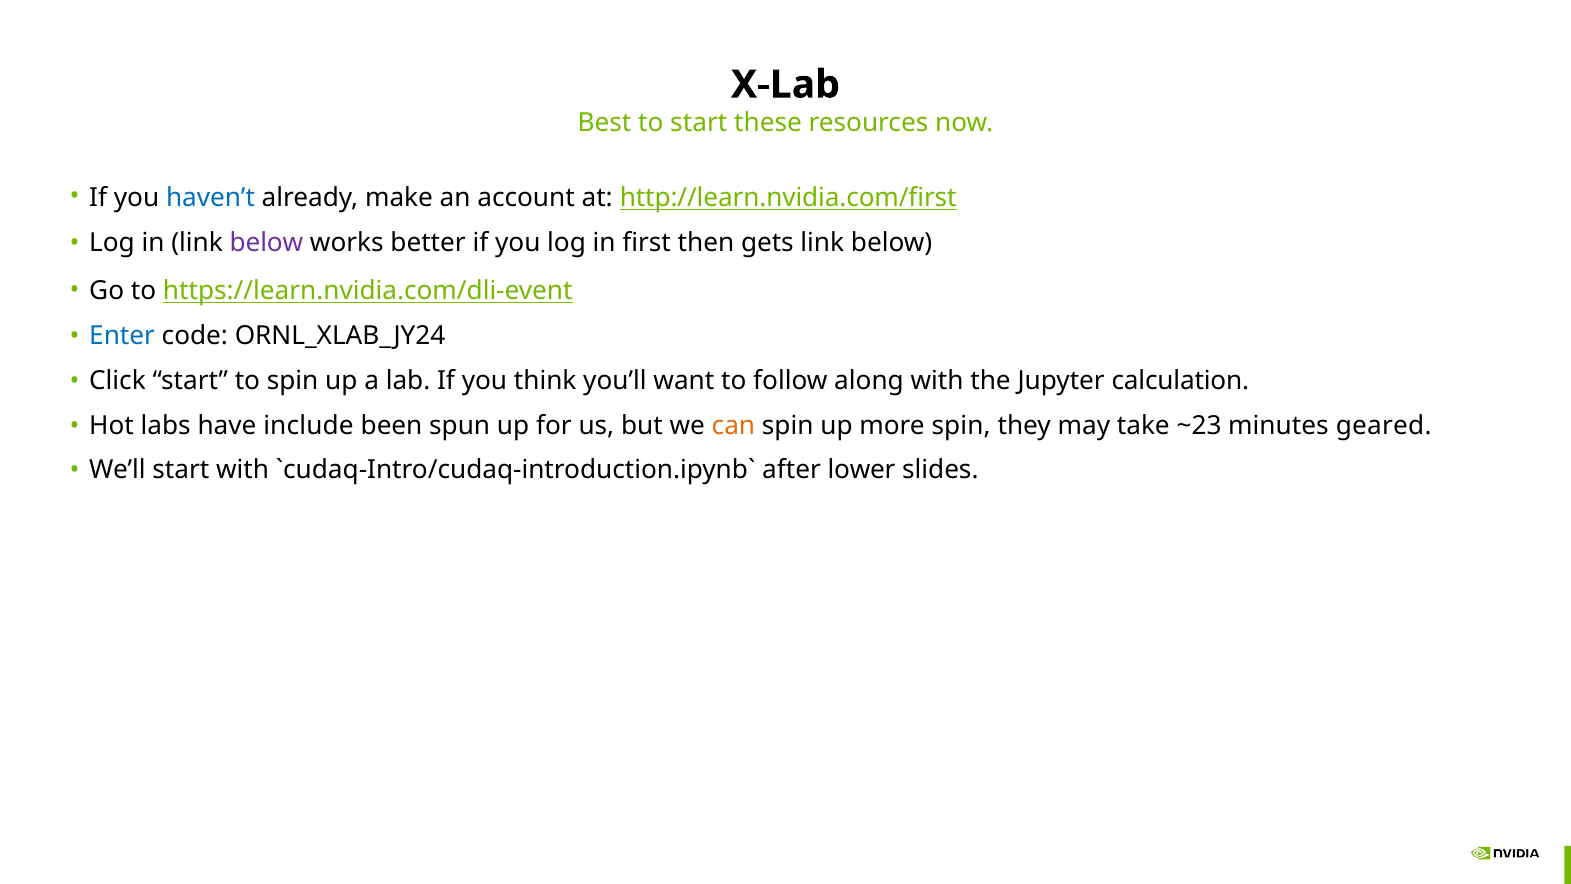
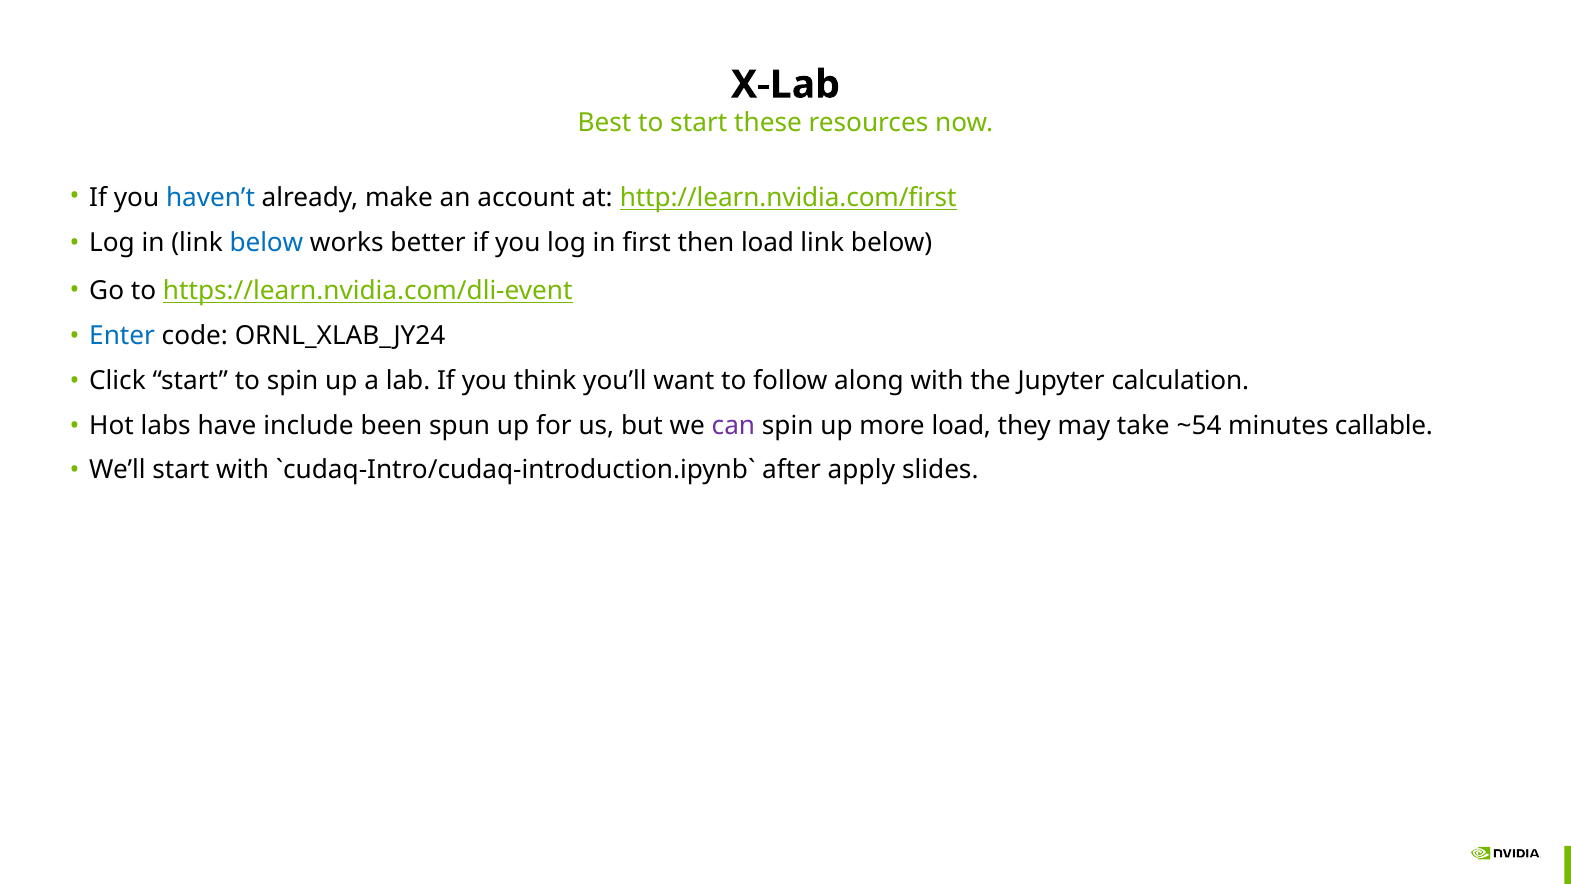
below colour: purple -> blue (266, 243)
then gets: gets -> load (767, 243)
can colour: orange -> purple (733, 425)
more spin: spin -> load (961, 425)
~23: ~23 -> ~54 (1199, 425)
geared: geared -> callable (1384, 425)
lower: lower -> apply (861, 470)
